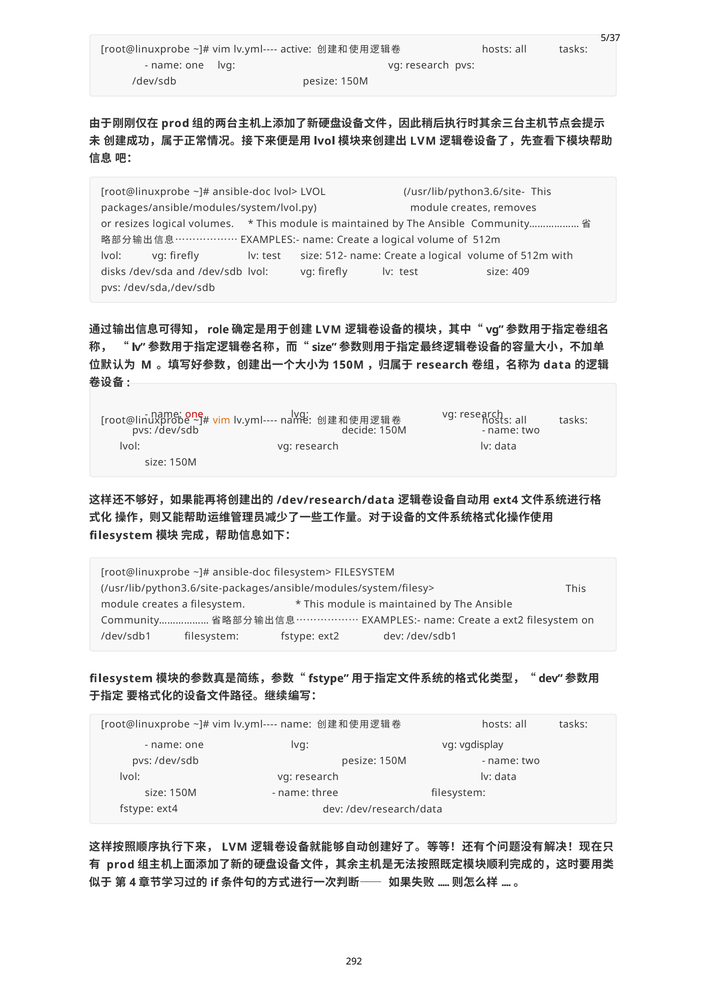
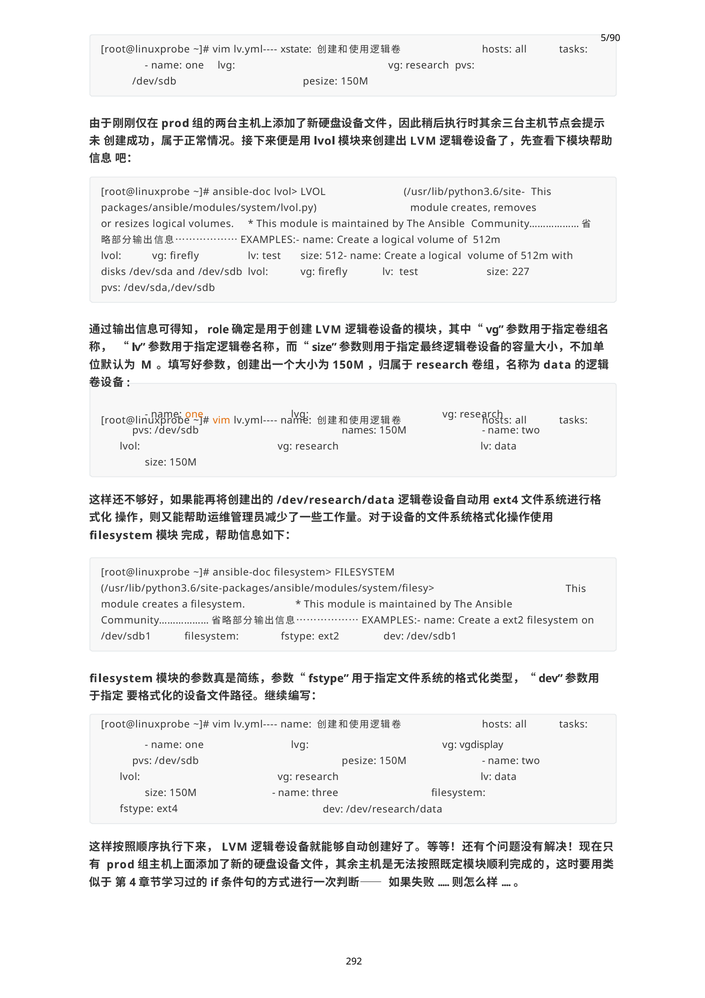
5/37: 5/37 -> 5/90 (611, 38)
active: active -> xstate (296, 50)
409: 409 -> 227 (521, 272)
one colour: red -> orange (194, 414)
decide: decide -> names (359, 430)
